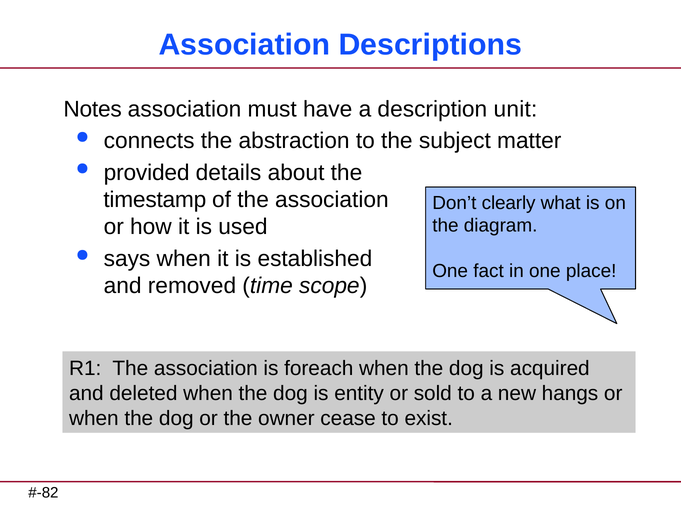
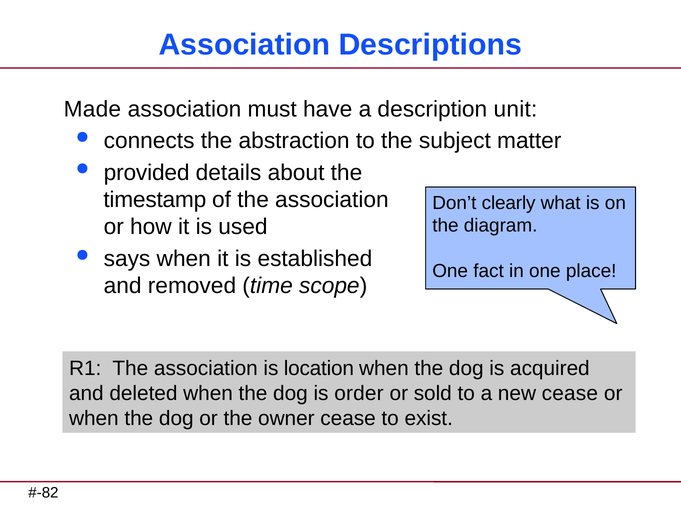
Notes: Notes -> Made (92, 109)
foreach: foreach -> location (319, 369)
entity: entity -> order (359, 394)
new hangs: hangs -> cease (570, 394)
